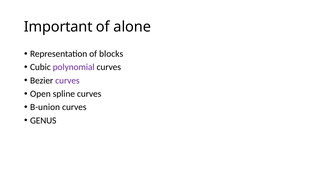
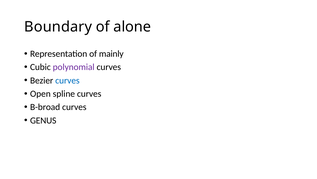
Important: Important -> Boundary (58, 27)
blocks: blocks -> mainly (111, 54)
curves colour: purple -> blue (67, 80)
B-union: B-union -> B-broad (45, 107)
